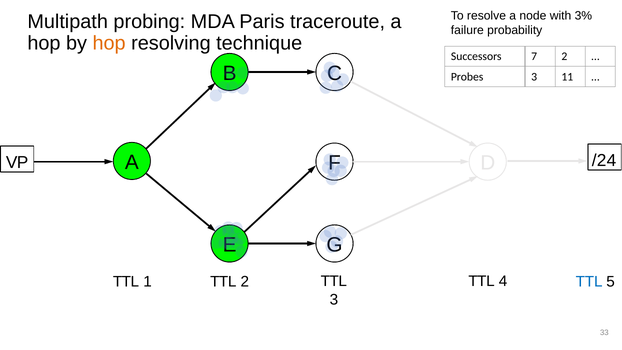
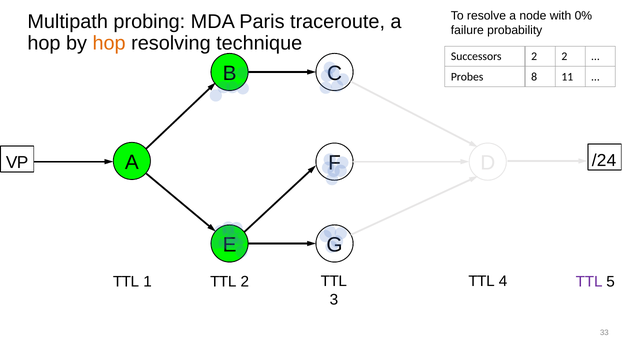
3%: 3% -> 0% (583, 16)
Successors 7: 7 -> 2 (534, 57)
Probes 3: 3 -> 8 (534, 77)
TTL colour: blue -> purple (589, 282)
